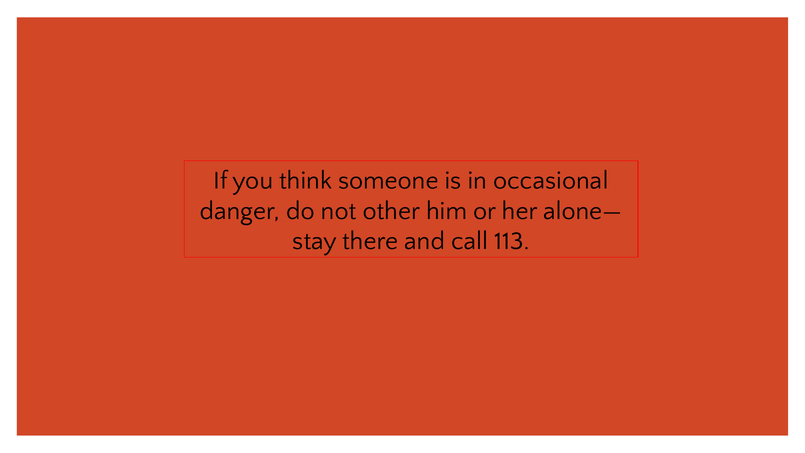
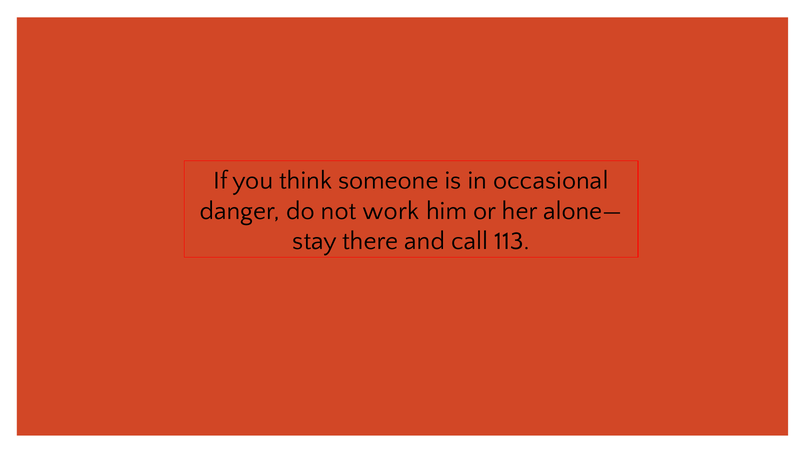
other: other -> work (391, 211)
